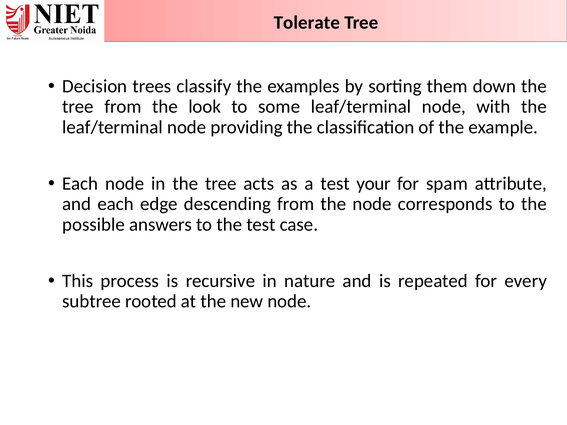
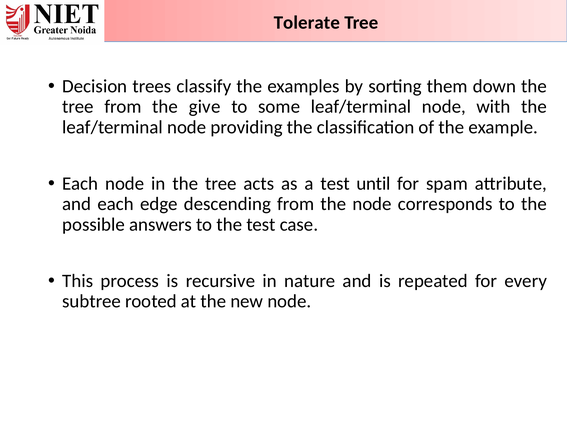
look: look -> give (205, 107)
your: your -> until (374, 184)
